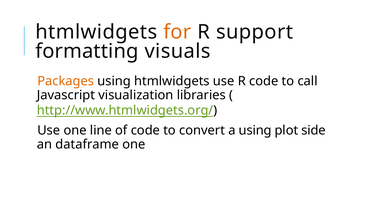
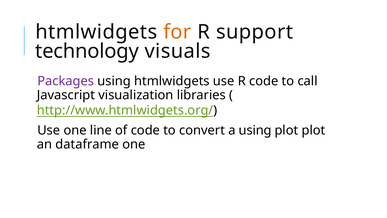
formatting: formatting -> technology (87, 51)
Packages colour: orange -> purple (66, 81)
plot side: side -> plot (314, 130)
